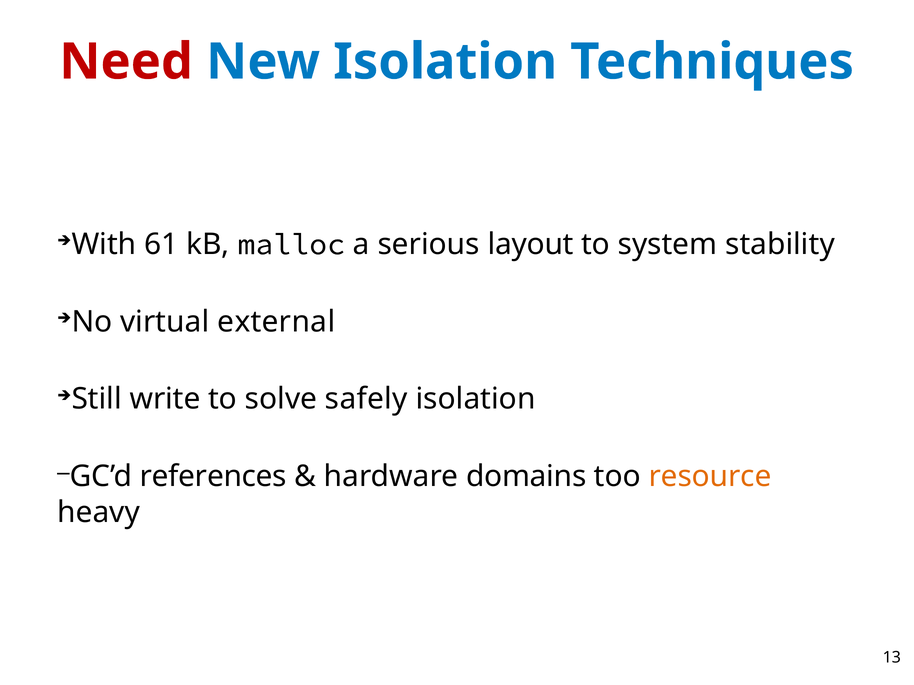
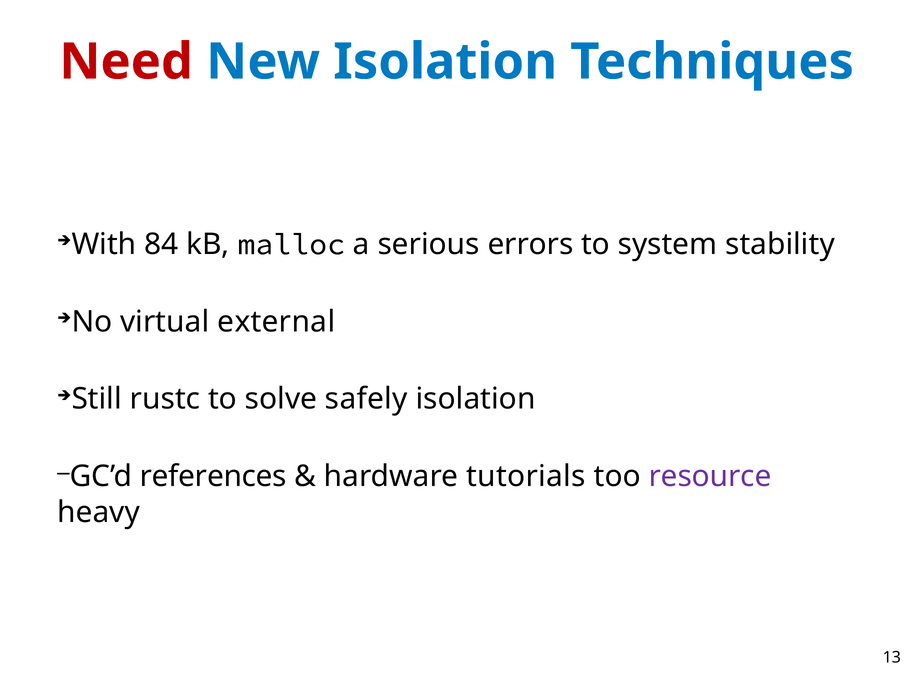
61: 61 -> 84 (161, 244)
layout: layout -> errors (531, 244)
write: write -> rustc (165, 399)
domains: domains -> tutorials (526, 477)
resource colour: orange -> purple (710, 477)
